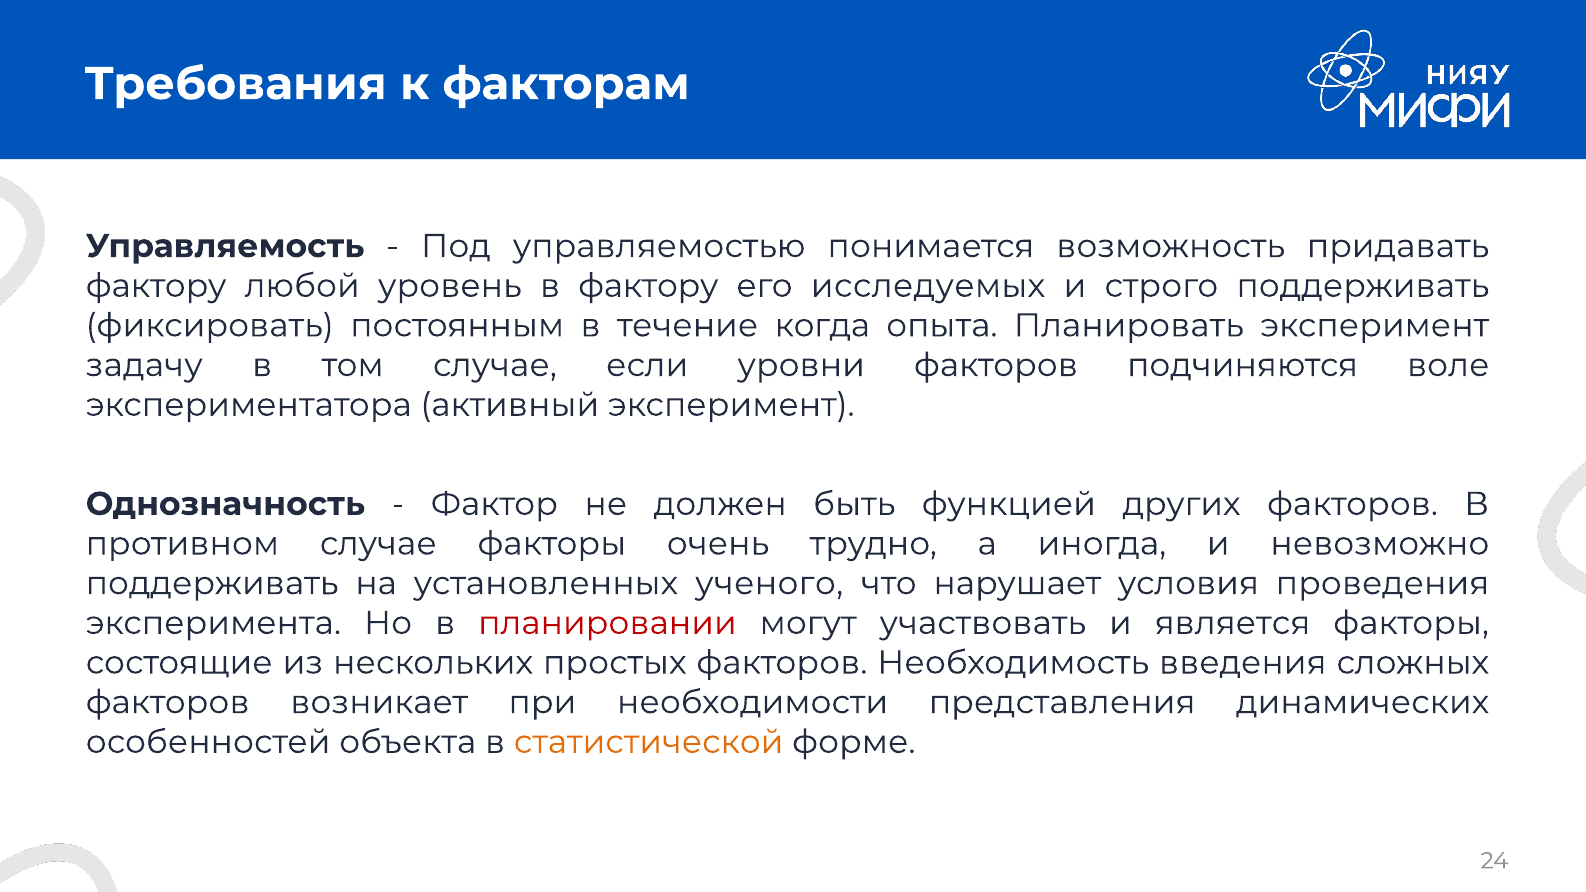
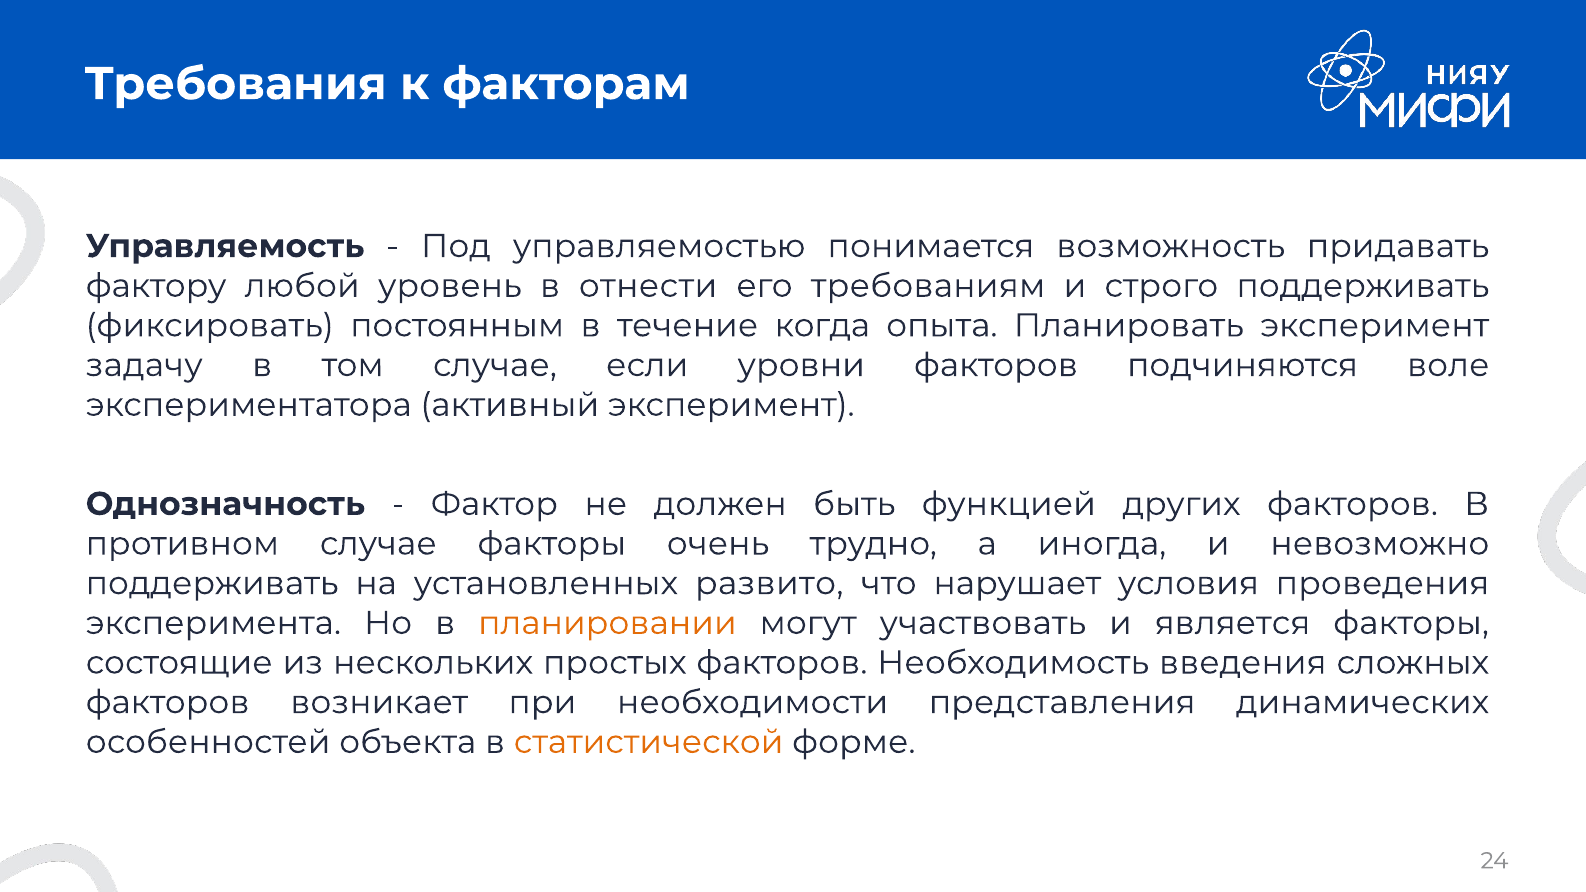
в фактору: фактору -> отнести (648, 286)
исследуемых: исследуемых -> требованиям (928, 286)
ученого: ученого -> развито (769, 583)
планировании colour: red -> orange (607, 623)
